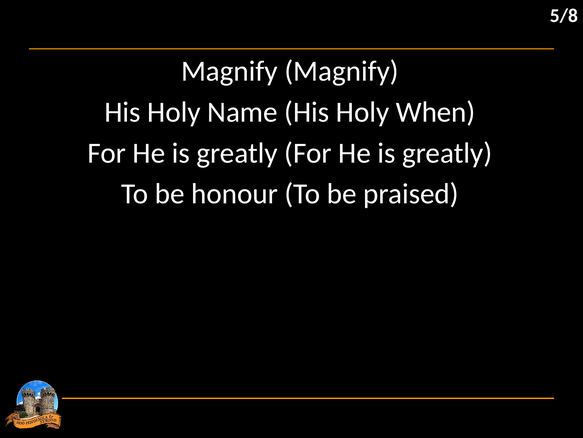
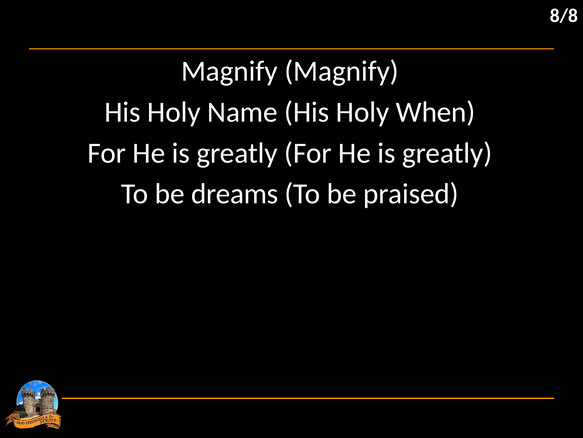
5/8: 5/8 -> 8/8 (564, 16)
honour: honour -> dreams (235, 194)
